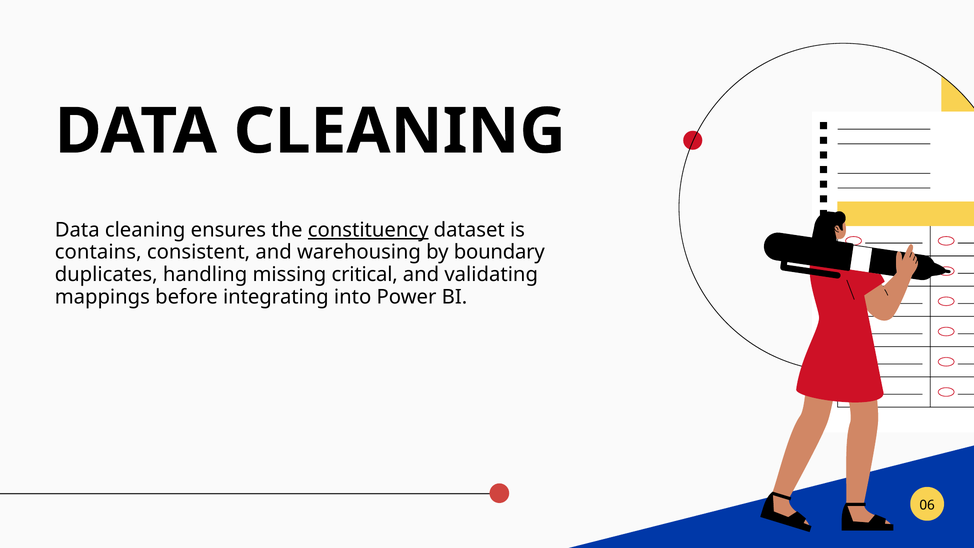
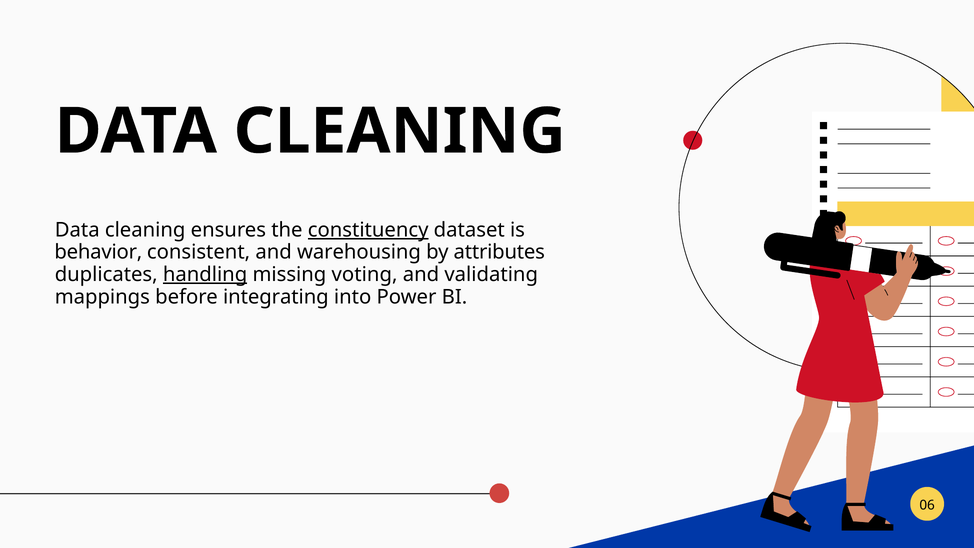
contains: contains -> behavior (98, 252)
boundary: boundary -> attributes (499, 252)
handling underline: none -> present (205, 275)
critical: critical -> voting (365, 275)
